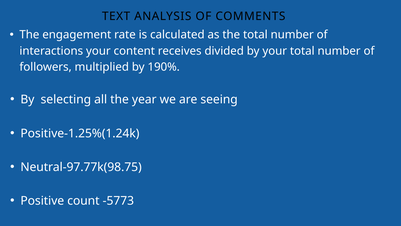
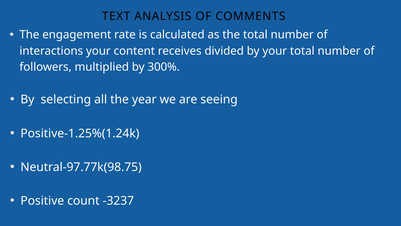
190%: 190% -> 300% (164, 67)
-5773: -5773 -> -3237 (118, 201)
